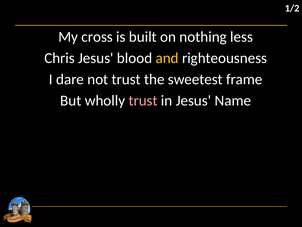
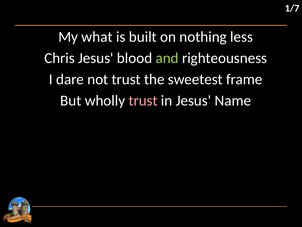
1/2: 1/2 -> 1/7 (292, 8)
cross: cross -> what (97, 37)
and colour: yellow -> light green (167, 58)
